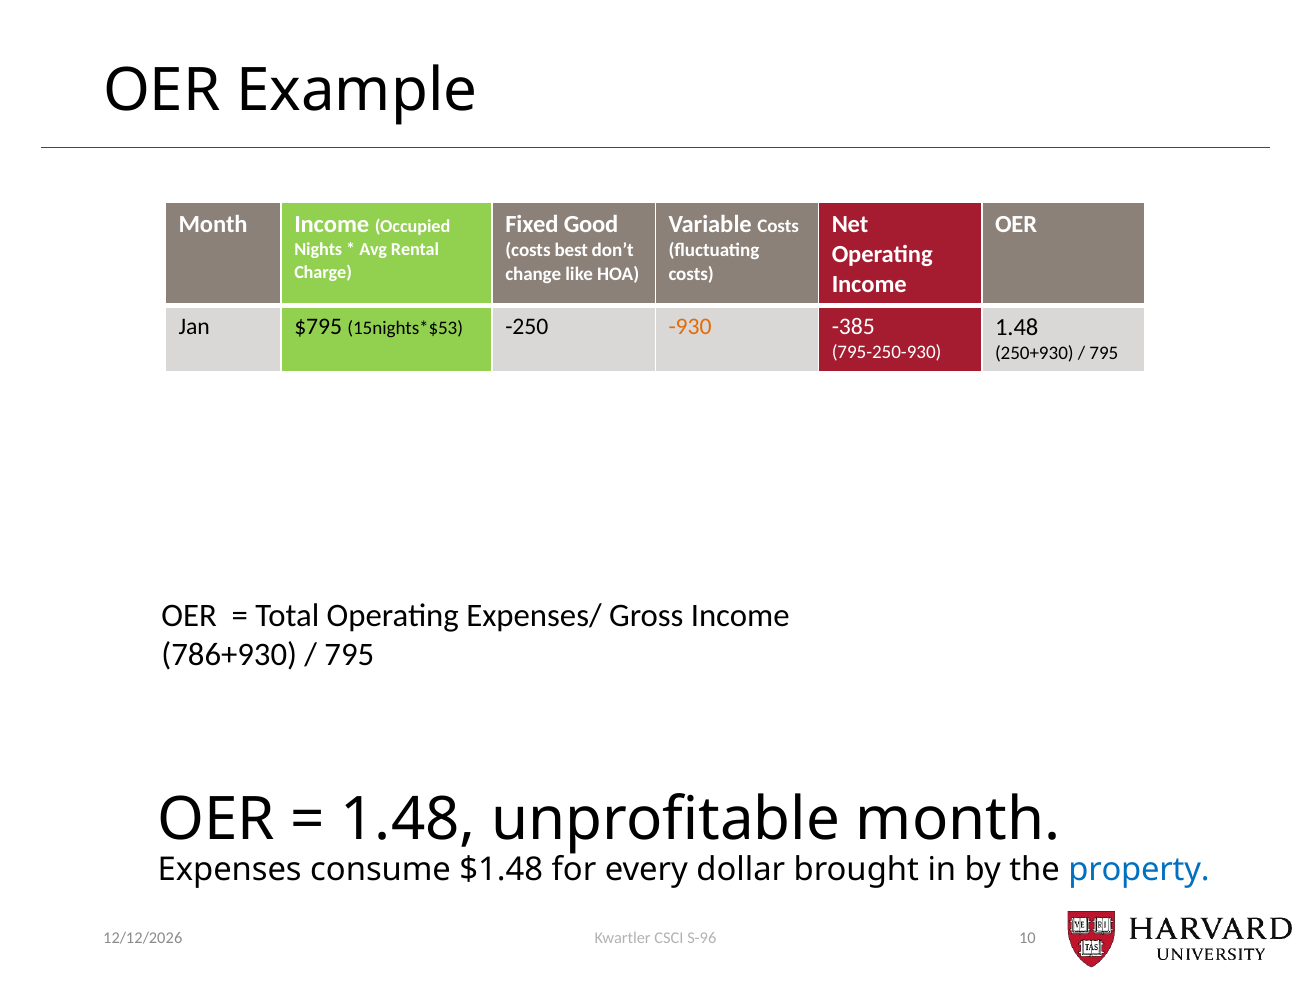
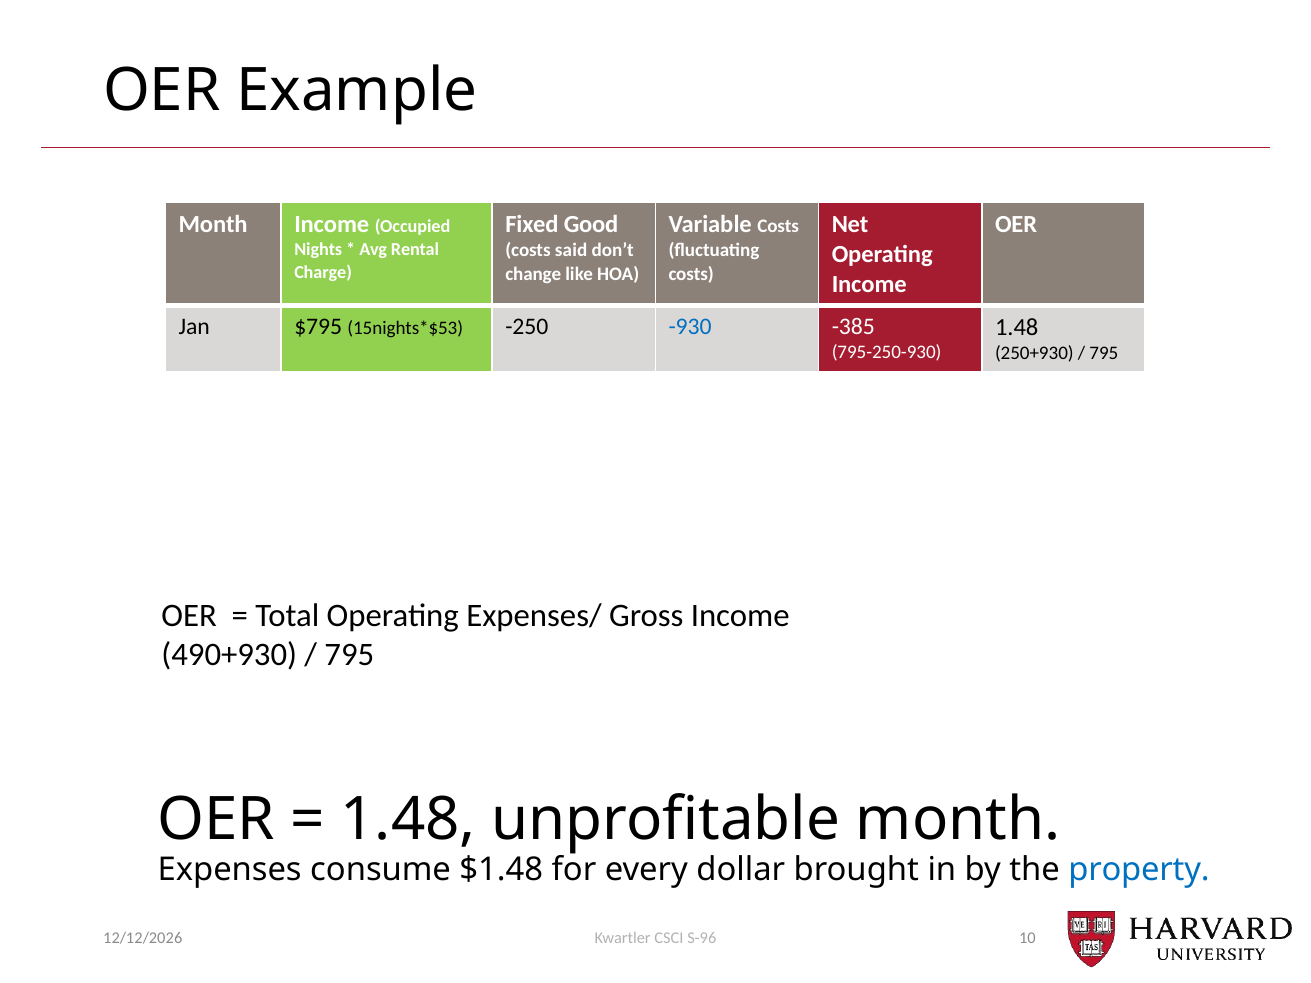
best: best -> said (571, 251)
-930 colour: orange -> blue (690, 327)
786+930: 786+930 -> 490+930 (229, 655)
